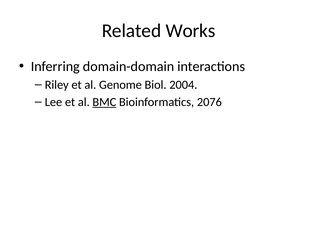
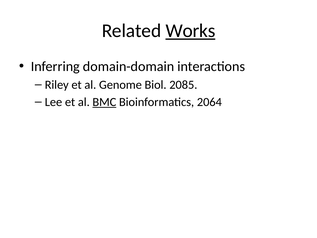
Works underline: none -> present (190, 31)
2004: 2004 -> 2085 (183, 85)
2076: 2076 -> 2064 (209, 102)
